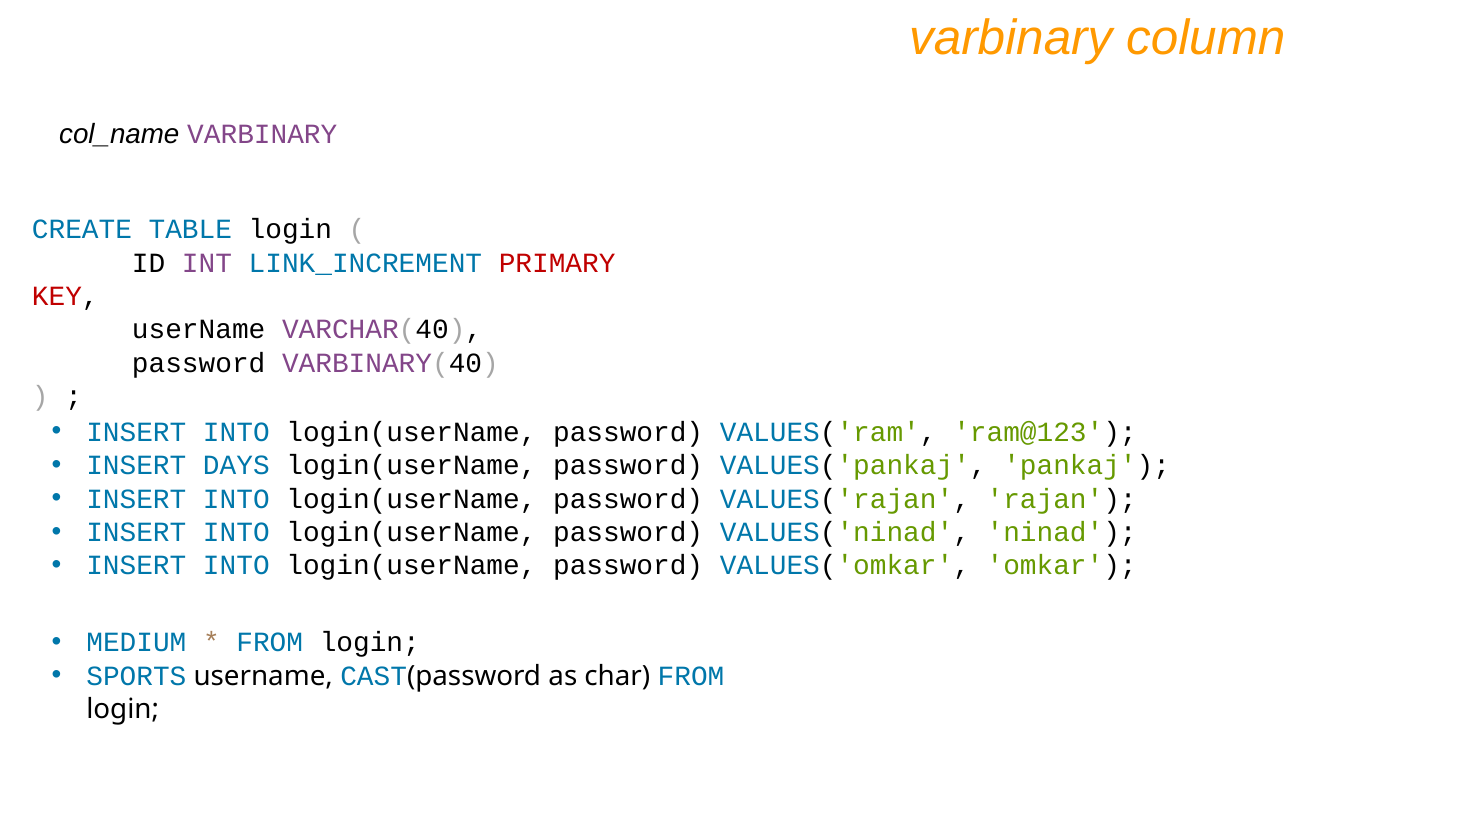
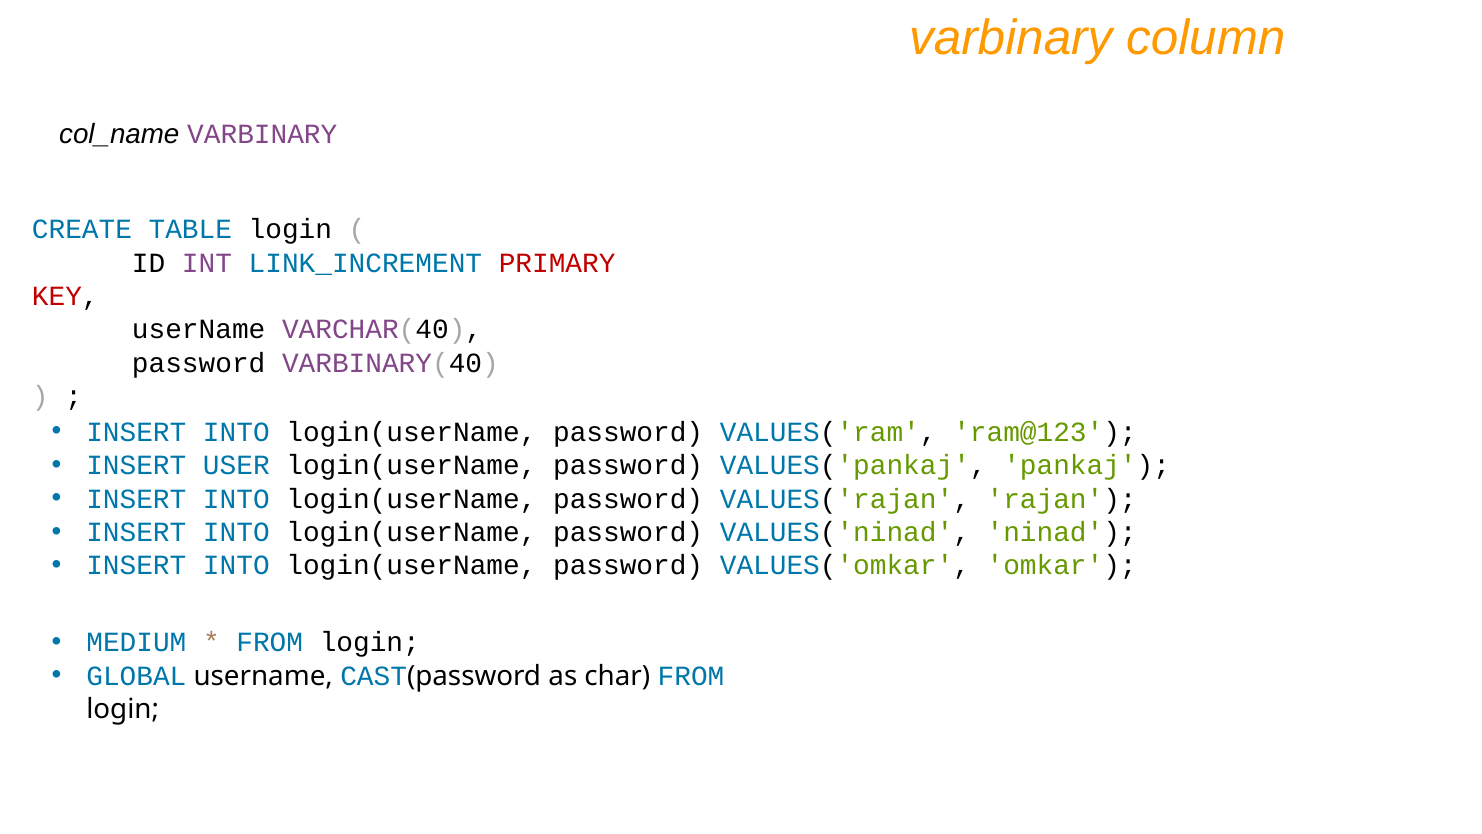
DAYS: DAYS -> USER (236, 465)
SPORTS: SPORTS -> GLOBAL (136, 676)
